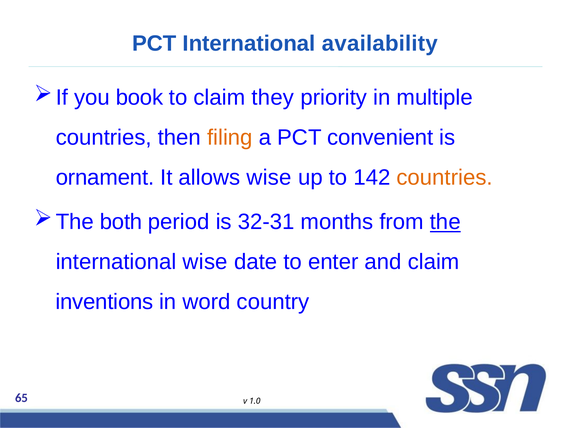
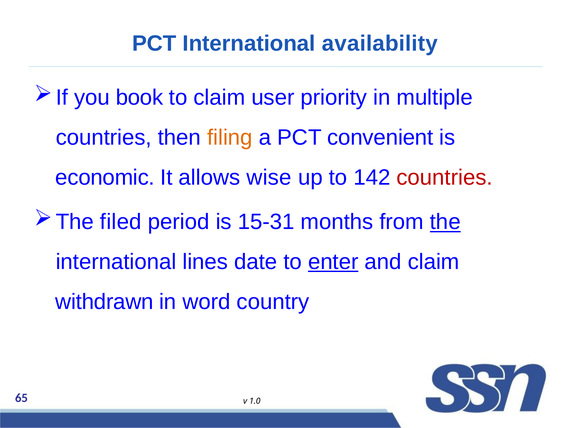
they: they -> user (273, 98)
ornament: ornament -> economic (105, 178)
countries colour: orange -> red (445, 178)
both: both -> filed (121, 222)
32-31: 32-31 -> 15-31 (266, 222)
international wise: wise -> lines (205, 262)
enter underline: none -> present (333, 262)
inventions: inventions -> withdrawn (104, 302)
